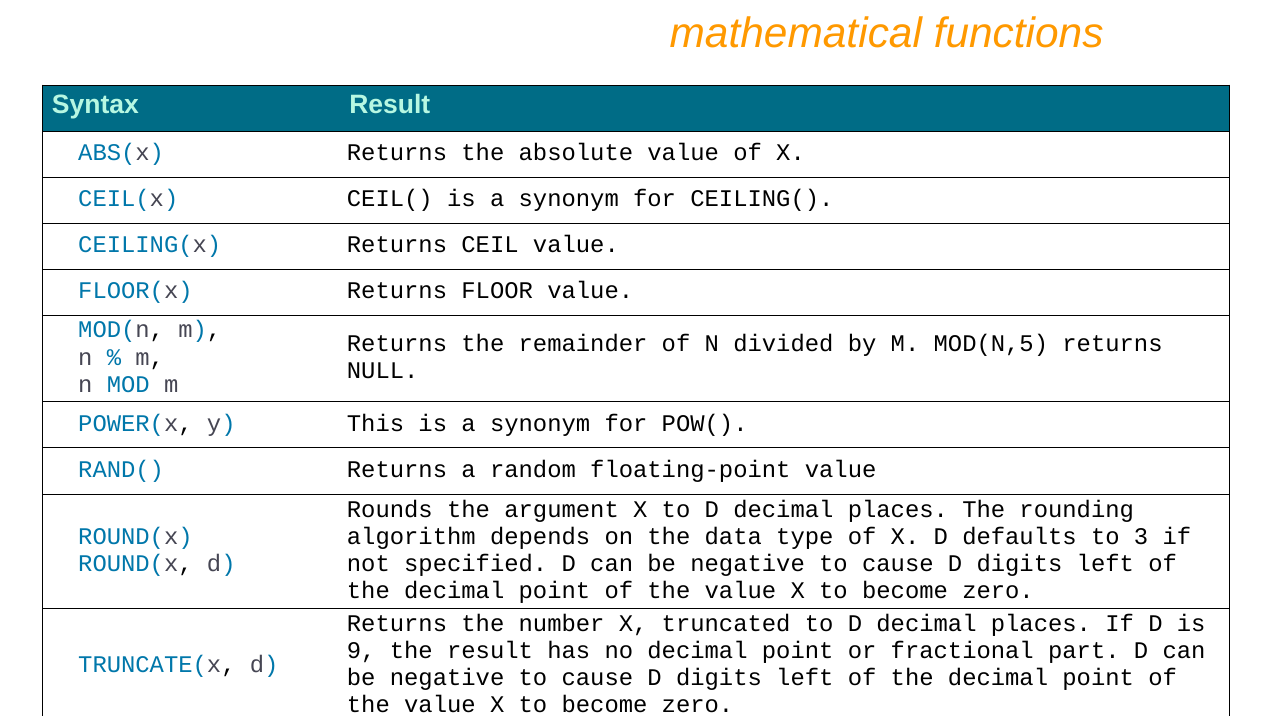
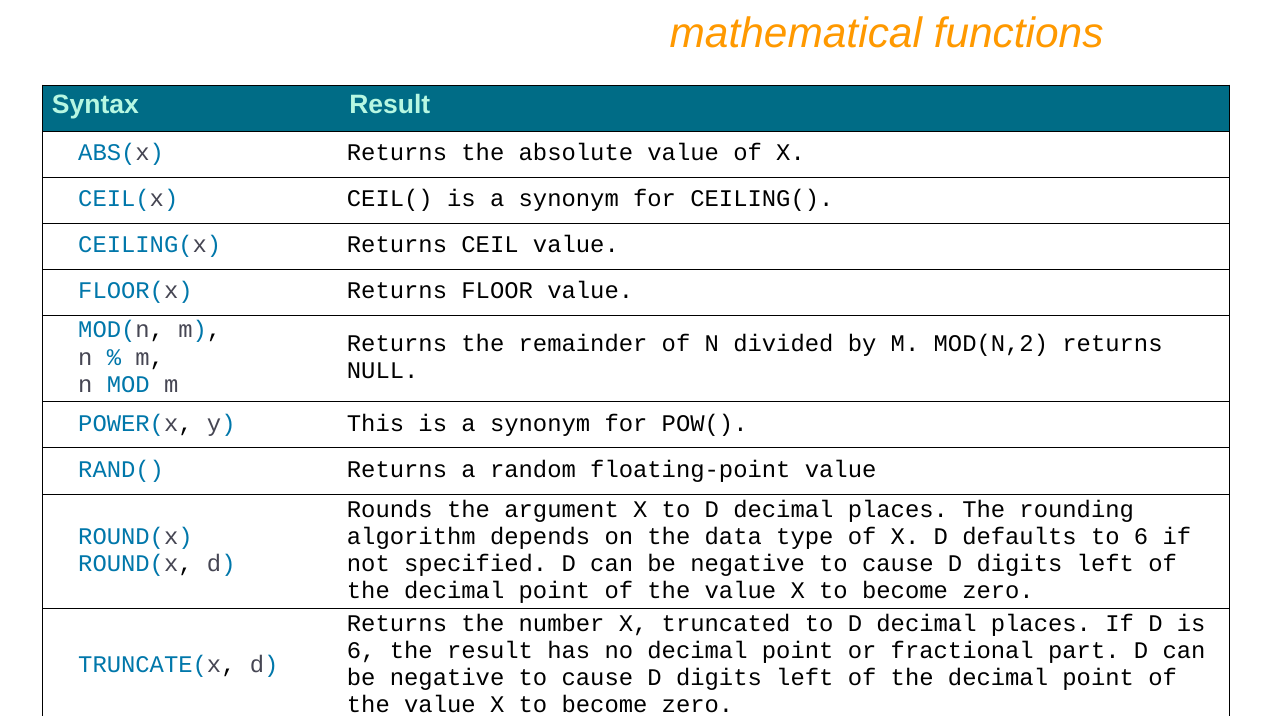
MOD(N,5: MOD(N,5 -> MOD(N,2 (991, 343)
to 3: 3 -> 6 (1141, 536)
9: 9 -> 6 (361, 650)
